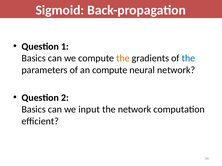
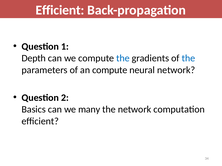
Sigmoid: Sigmoid -> Efficient (60, 10)
Basics: Basics -> Depth (34, 58)
the colour: orange -> blue (123, 58)
input: input -> many (89, 110)
